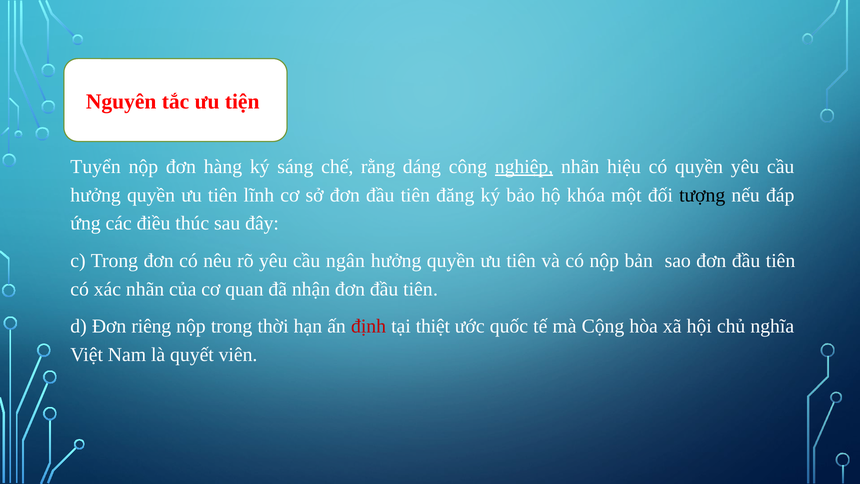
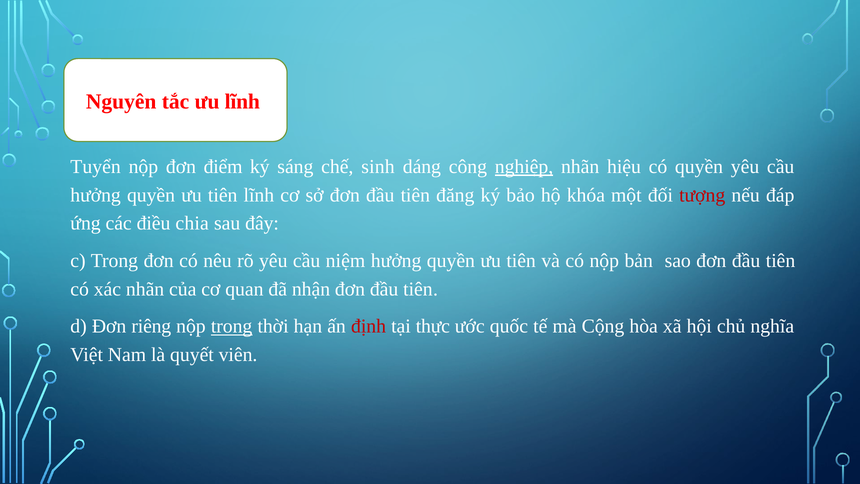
ưu tiện: tiện -> lĩnh (242, 101)
hàng: hàng -> điểm (223, 167)
rằng: rằng -> sinh (378, 167)
tượng colour: black -> red (702, 195)
thúc: thúc -> chia (192, 223)
ngân: ngân -> niệm (345, 261)
trong underline: none -> present (232, 326)
thiệt: thiệt -> thực (433, 326)
